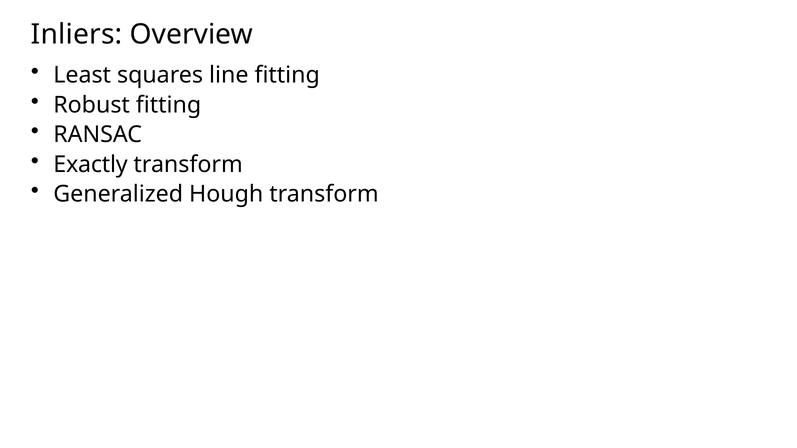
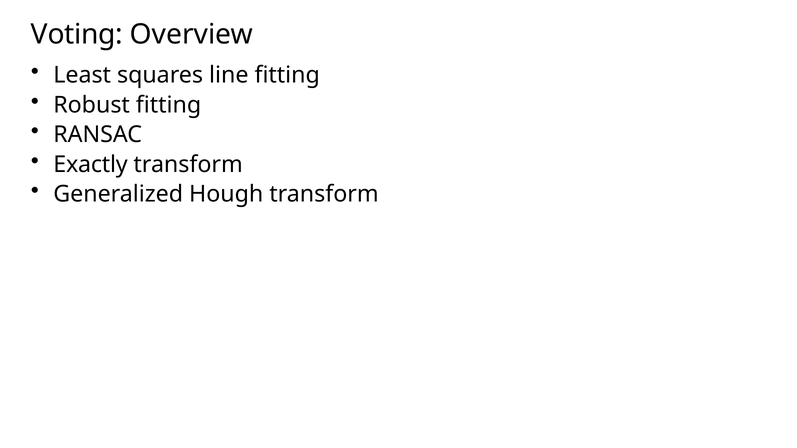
Inliers: Inliers -> Voting (77, 34)
